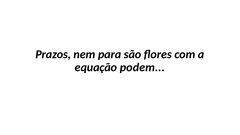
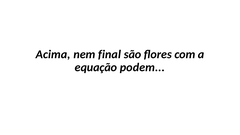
Prazos: Prazos -> Acima (53, 54)
para: para -> final (110, 54)
